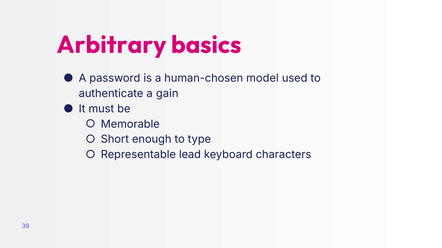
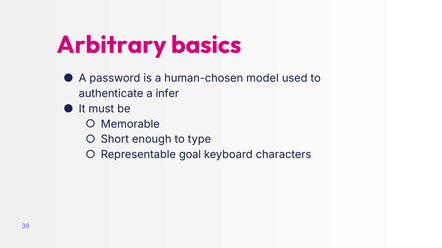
gain: gain -> infer (167, 94)
lead: lead -> goal (190, 155)
